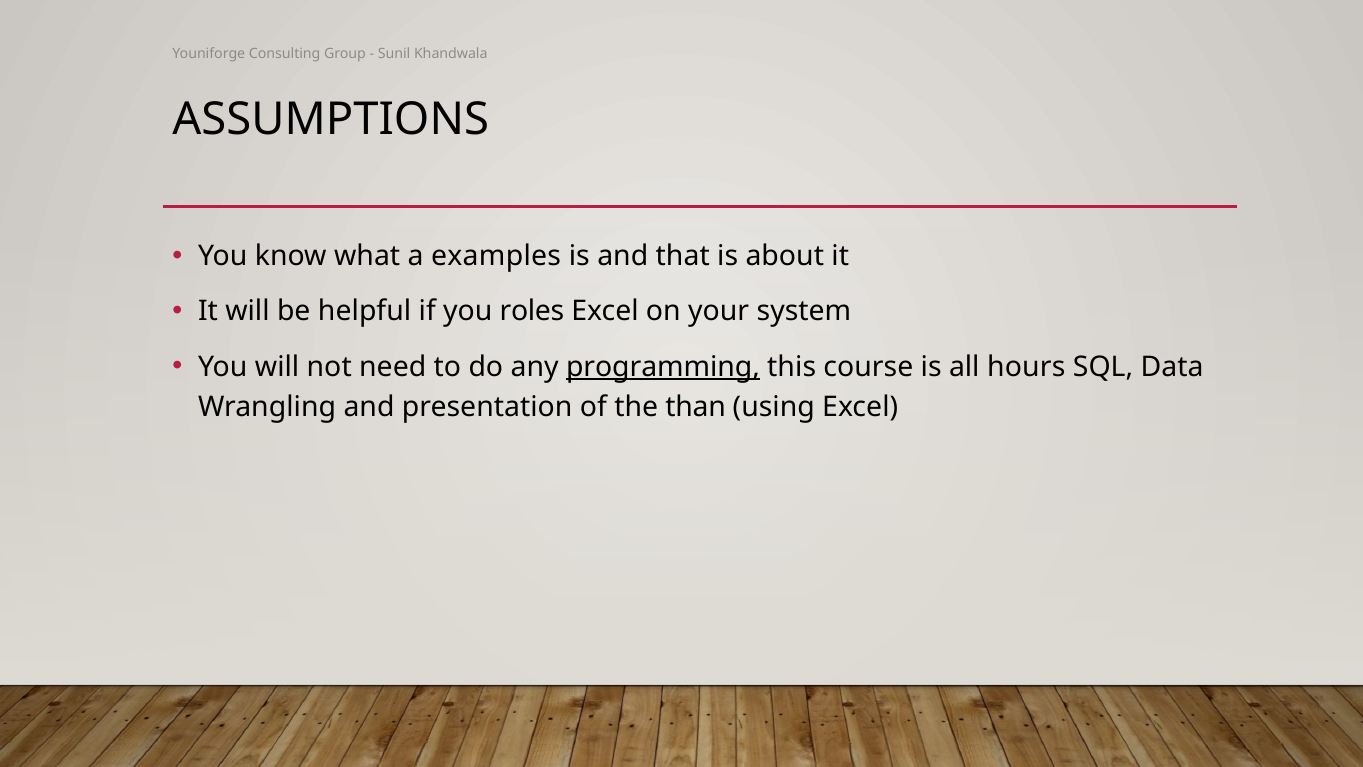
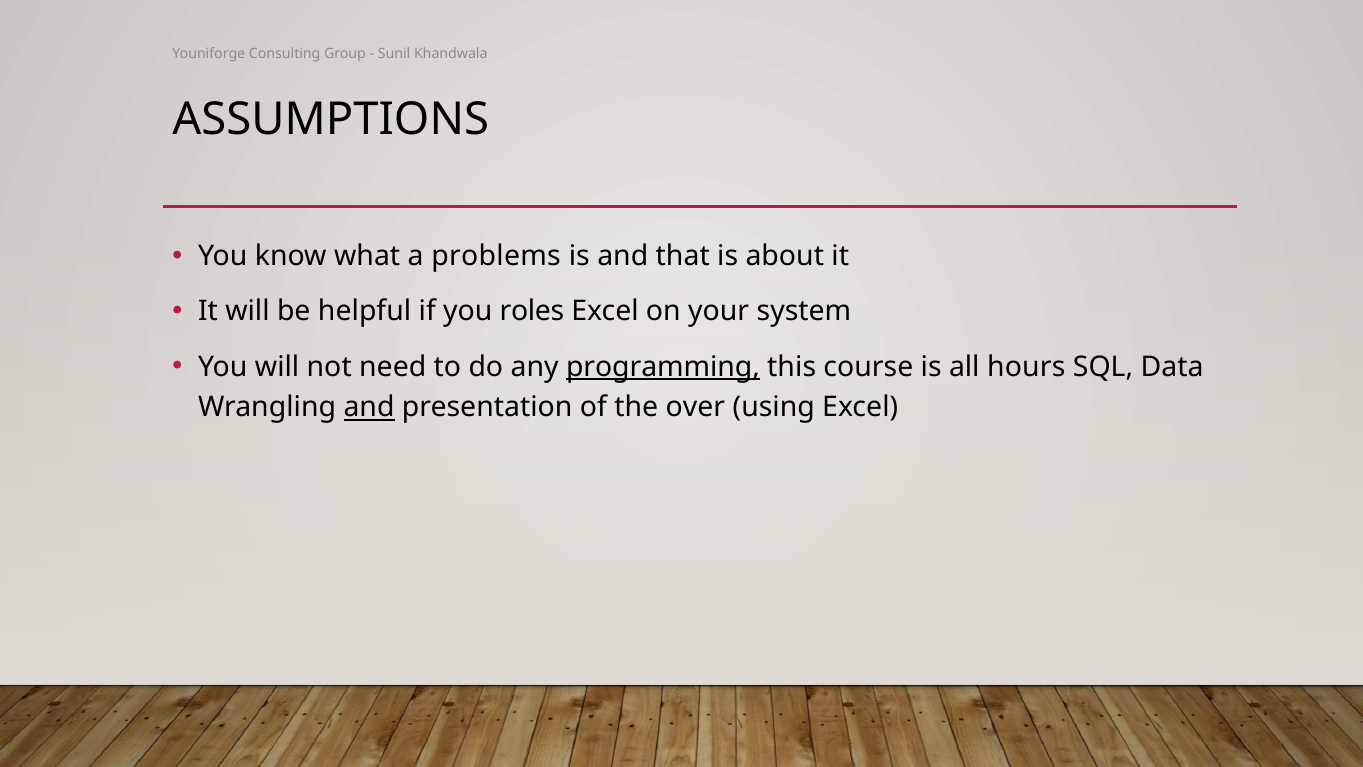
examples: examples -> problems (496, 256)
and underline: none -> present (369, 407)
than: than -> over (695, 407)
